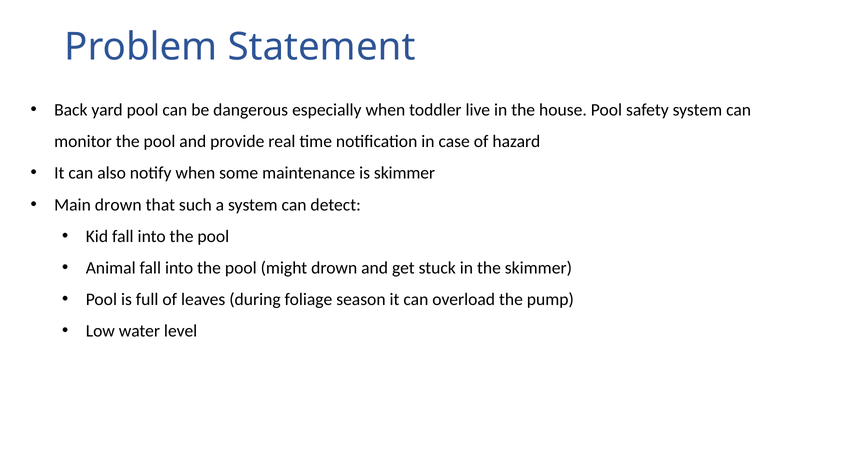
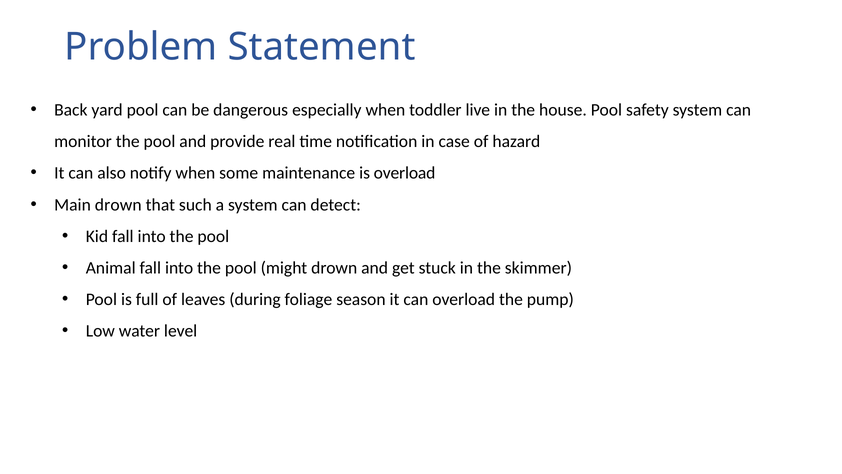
is skimmer: skimmer -> overload (405, 173)
